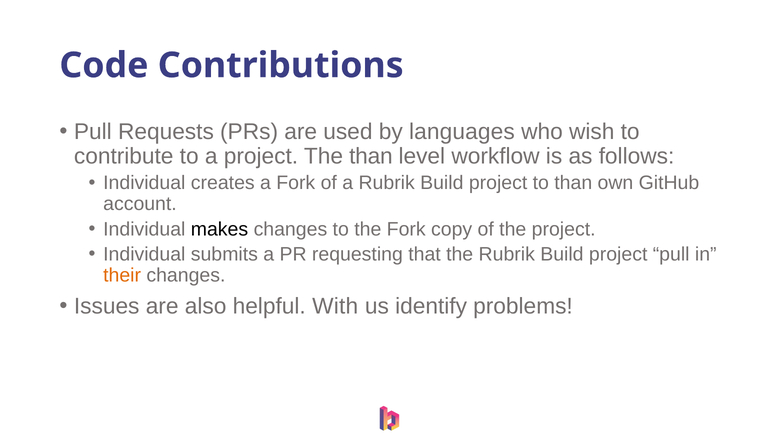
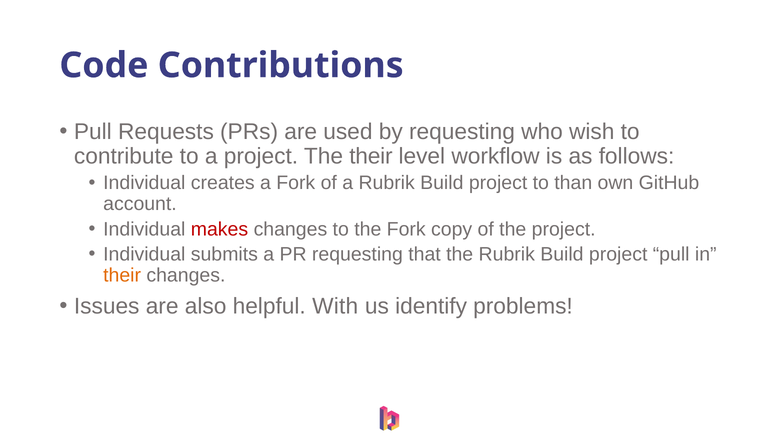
by languages: languages -> requesting (462, 132)
The than: than -> their (371, 156)
makes colour: black -> red (219, 229)
